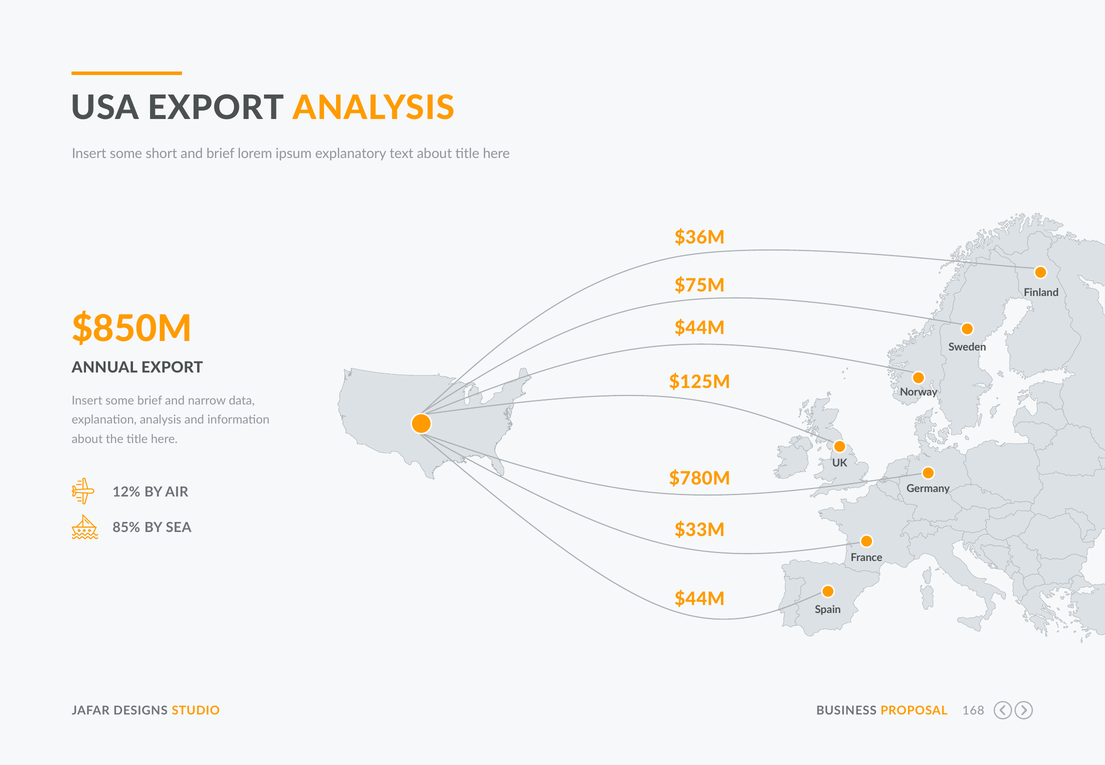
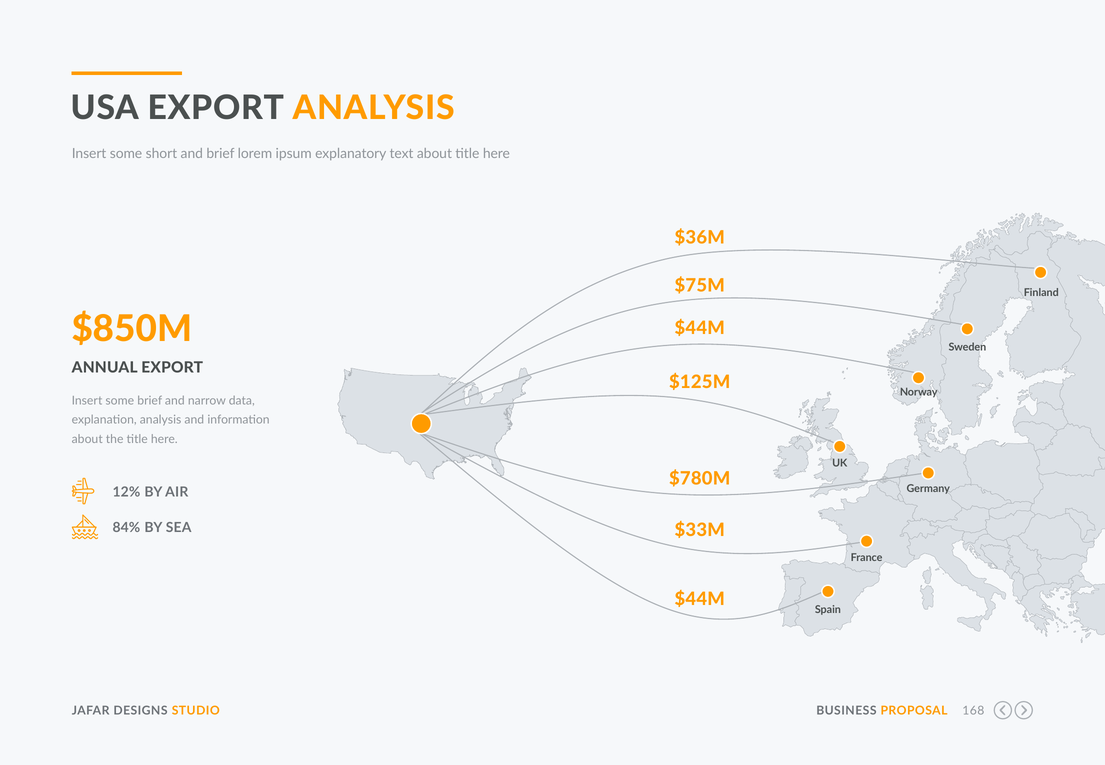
85%: 85% -> 84% (126, 528)
